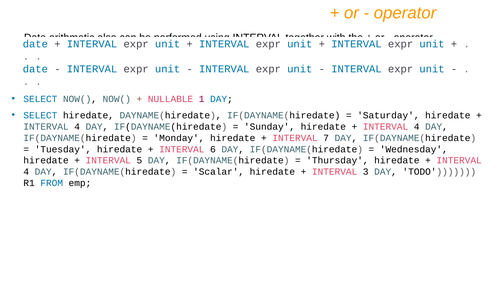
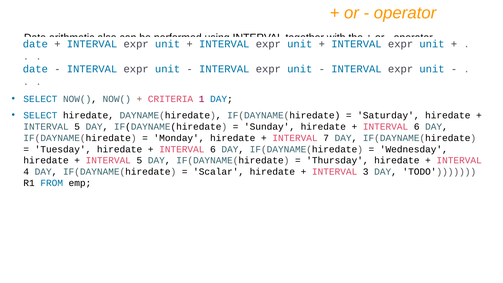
NULLABLE: NULLABLE -> CRITERIA (171, 99)
4: 4 -> 5 (77, 127)
4: 4 -> 6 (417, 127)
